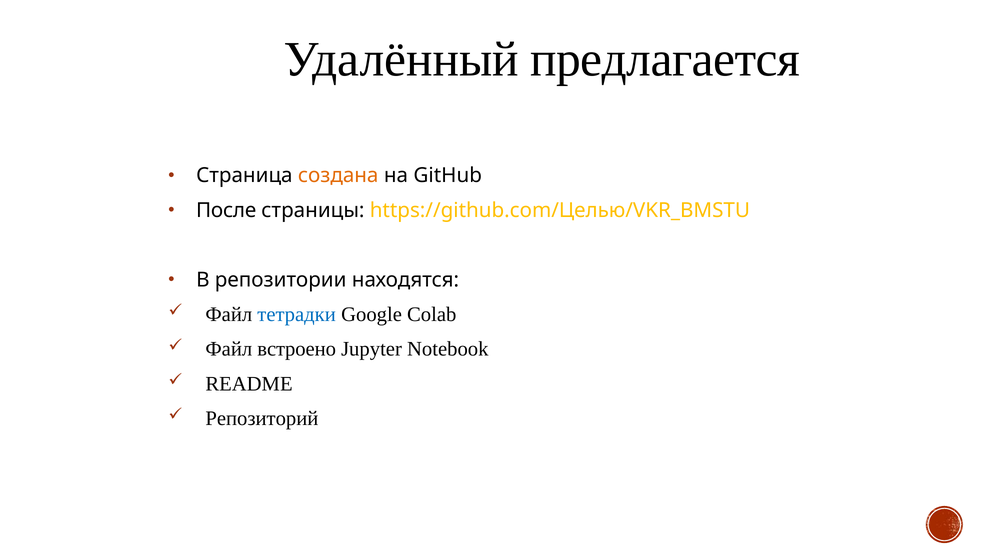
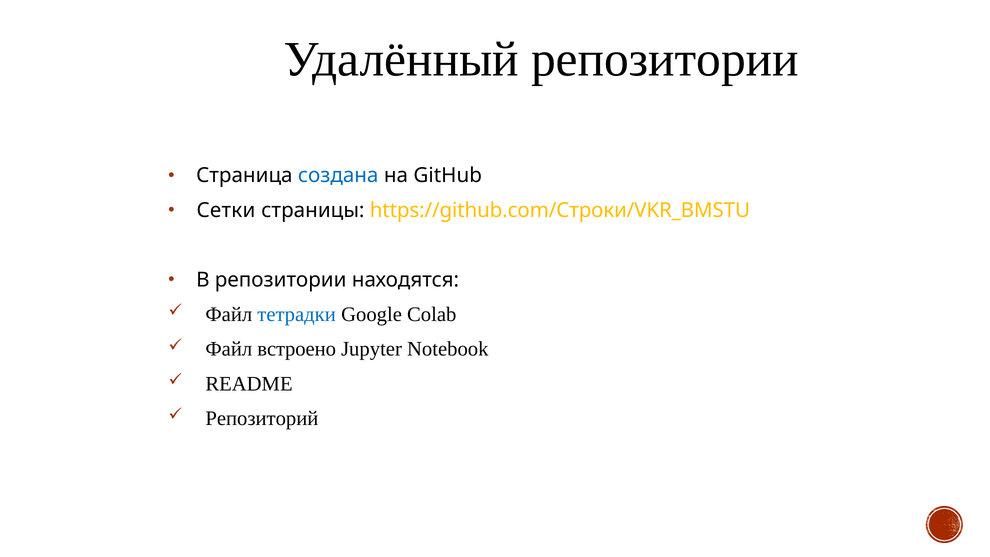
Удалённый предлагается: предлагается -> репозитории (665, 60)
создана colour: orange -> blue (338, 176)
После: После -> Сетки (226, 210)
https://github.com/Целью/VKR_BMSTU: https://github.com/Целью/VKR_BMSTU -> https://github.com/Строки/VKR_BMSTU (560, 210)
